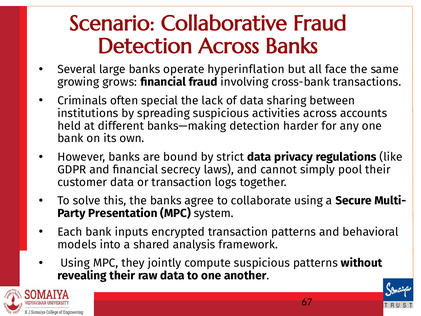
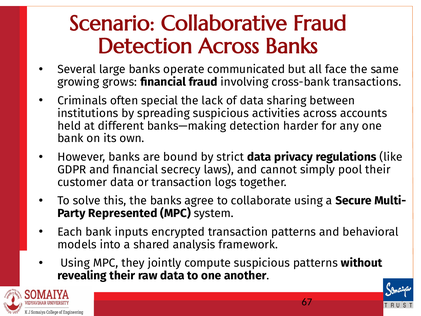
hyperinflation: hyperinflation -> communicated (246, 69)
Presentation: Presentation -> Represented (123, 213)
